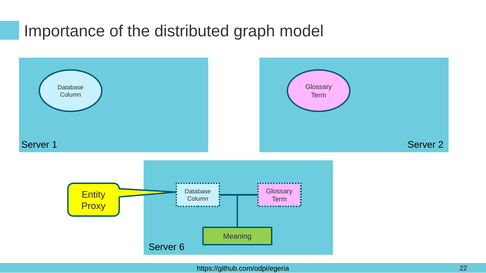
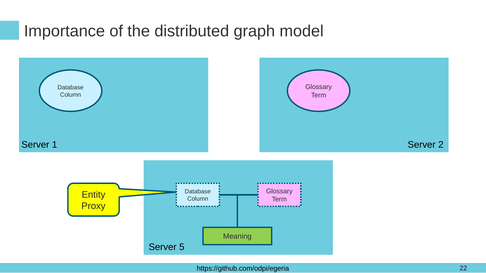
6: 6 -> 5 (182, 248)
